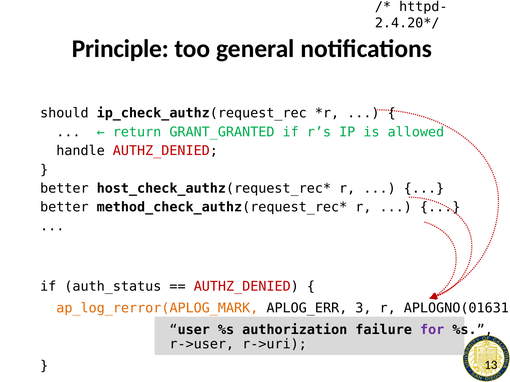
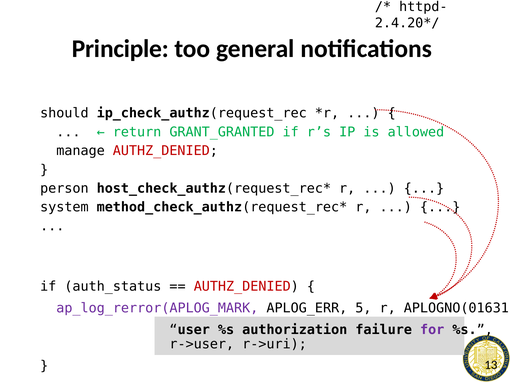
handle: handle -> manage (81, 151)
better: better -> person (64, 189)
better: better -> system (64, 207)
ap_log_rerror(APLOG_MARK colour: orange -> purple (157, 308)
3: 3 -> 5 (363, 308)
